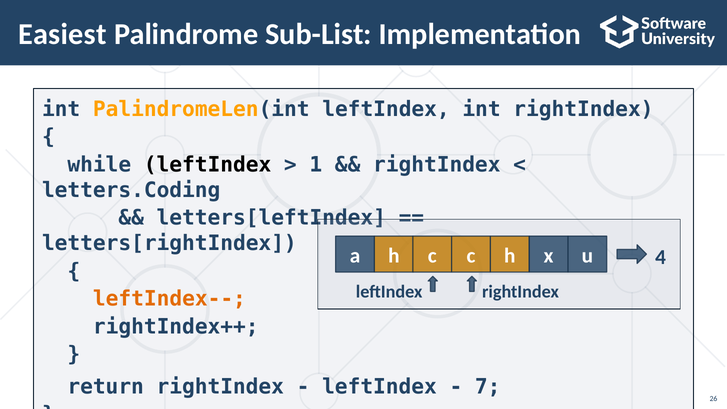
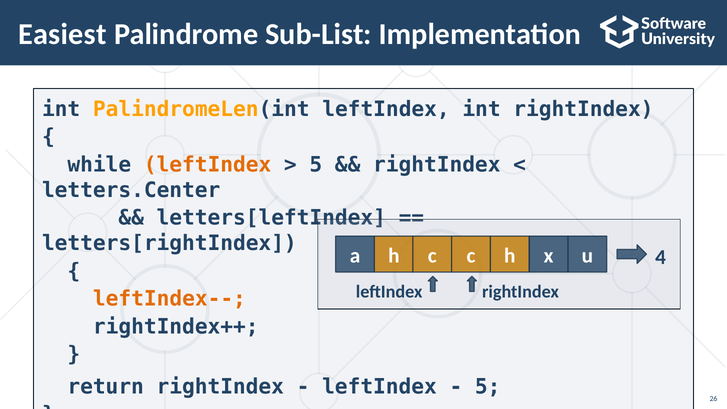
leftIndex colour: black -> orange (208, 165)
1: 1 -> 5 (316, 165)
letters.Coding: letters.Coding -> letters.Center (131, 190)
7: 7 -> 5 (488, 387)
